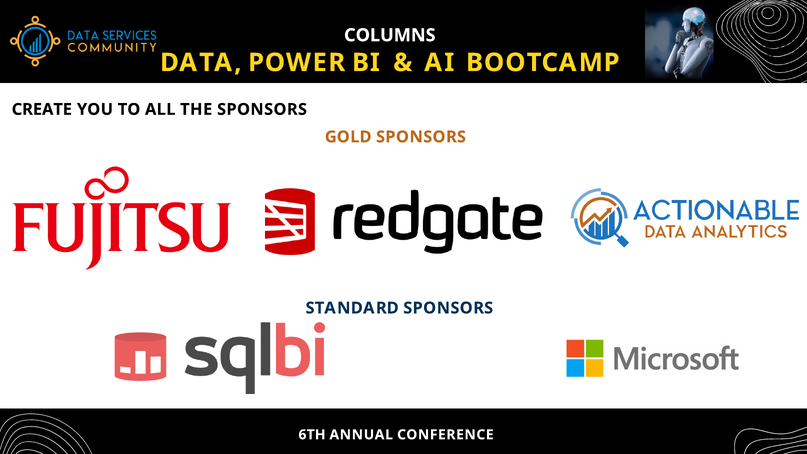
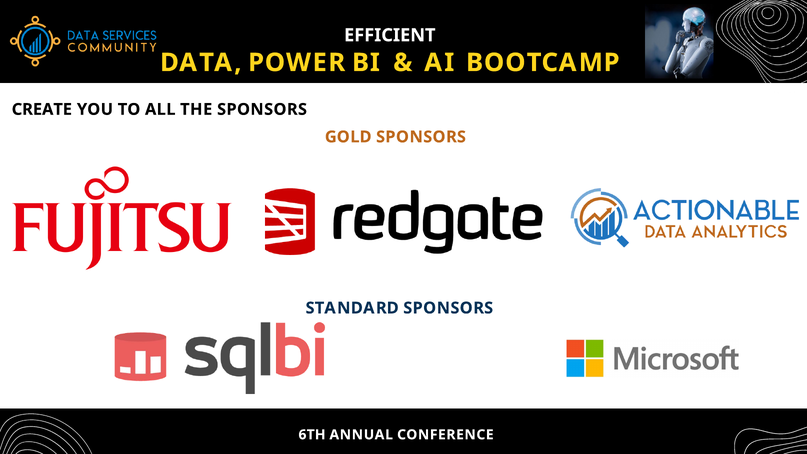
COLUMNS: COLUMNS -> EFFICIENT (390, 35)
